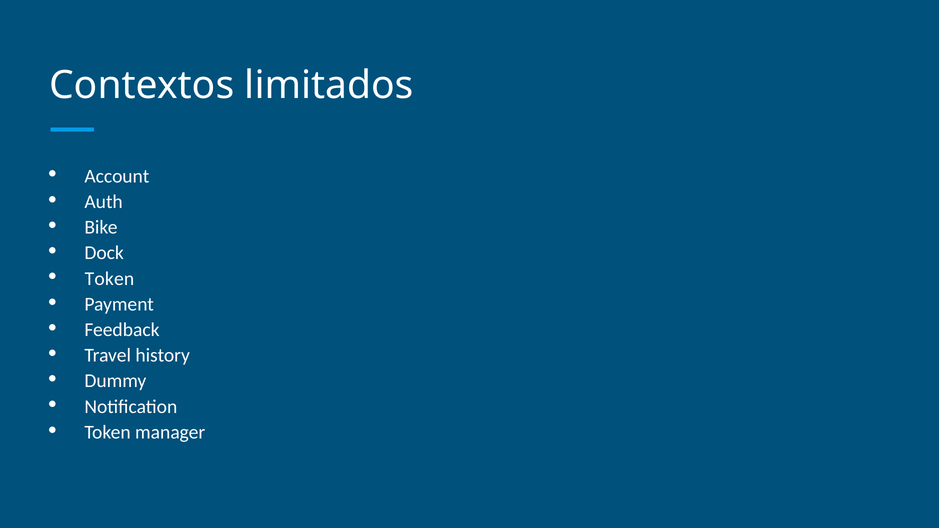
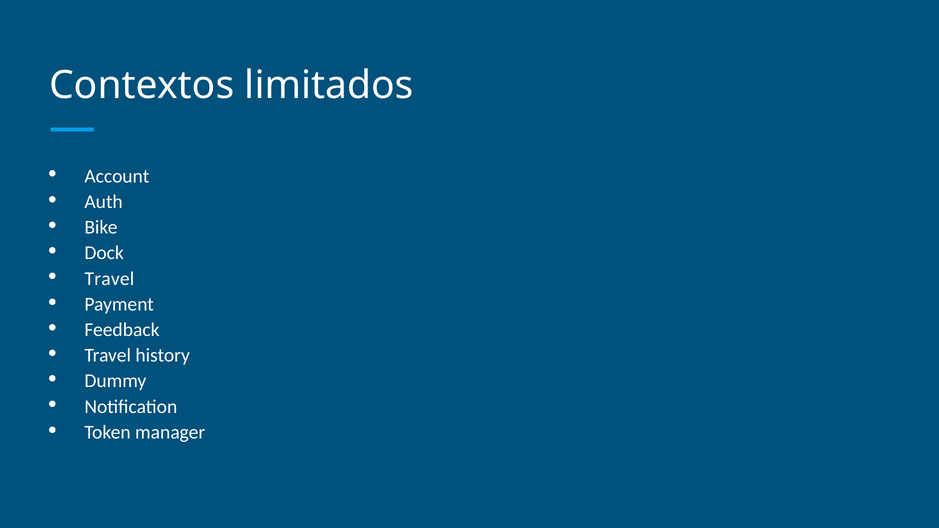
Token: Token -> Travel (109, 279)
